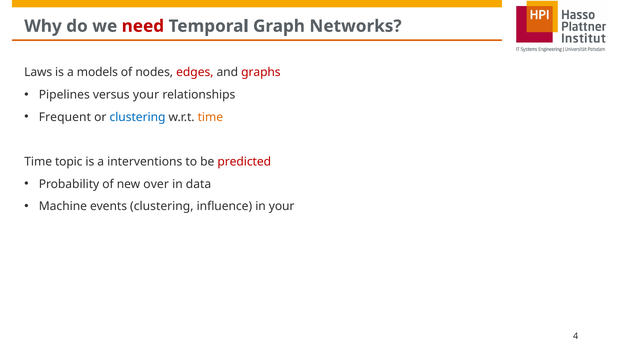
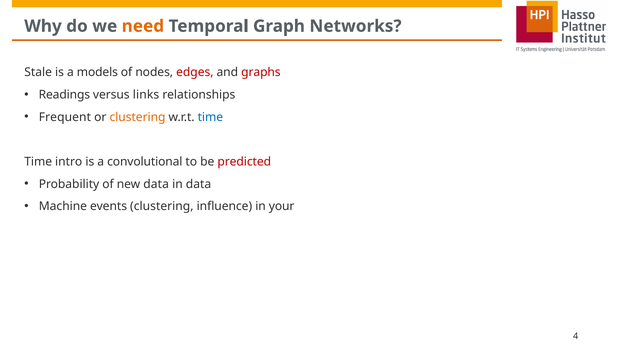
need colour: red -> orange (143, 26)
Laws: Laws -> Stale (38, 72)
Pipelines: Pipelines -> Readings (64, 95)
versus your: your -> links (146, 95)
clustering colour: blue -> orange (138, 117)
time colour: orange -> blue (210, 117)
topic: topic -> intro (69, 162)
interventions: interventions -> convolutional (145, 162)
new over: over -> data (156, 184)
